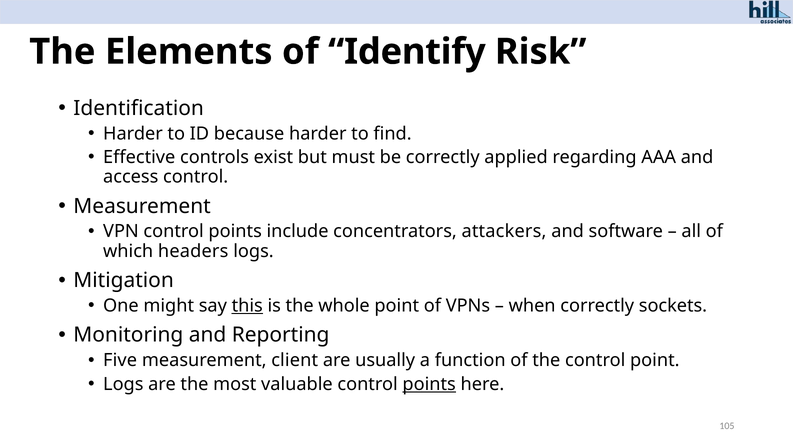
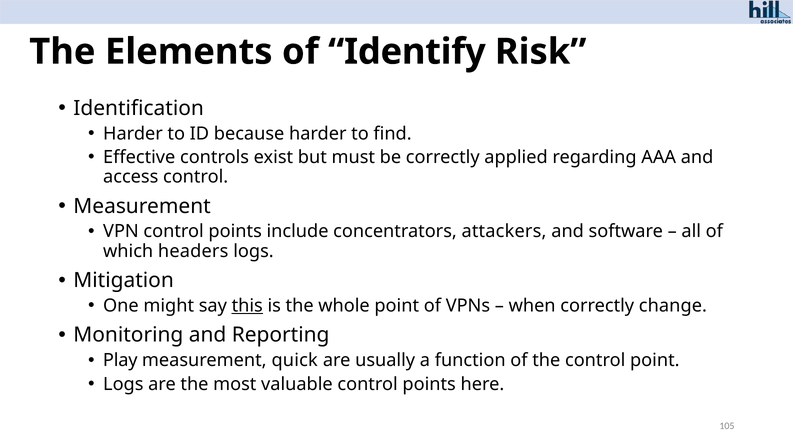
sockets: sockets -> change (673, 306)
Five: Five -> Play (120, 360)
client: client -> quick (295, 360)
points underline: present -> none (429, 384)
